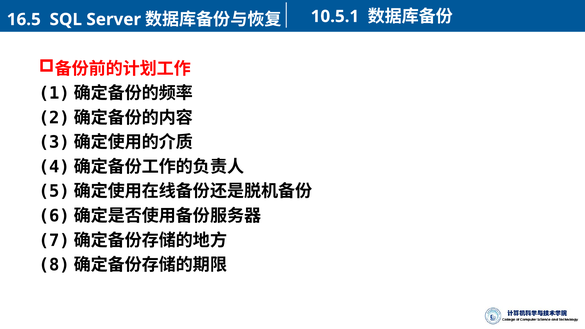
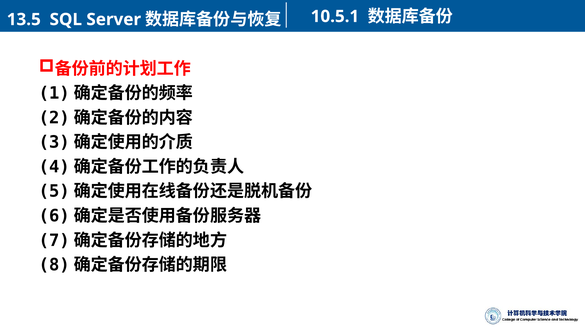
16.5: 16.5 -> 13.5 (24, 19)
